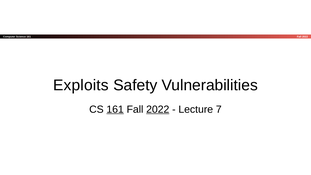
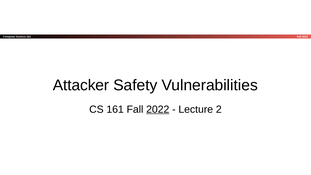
Exploits: Exploits -> Attacker (81, 85)
161 underline: present -> none (115, 109)
7: 7 -> 2 (219, 109)
